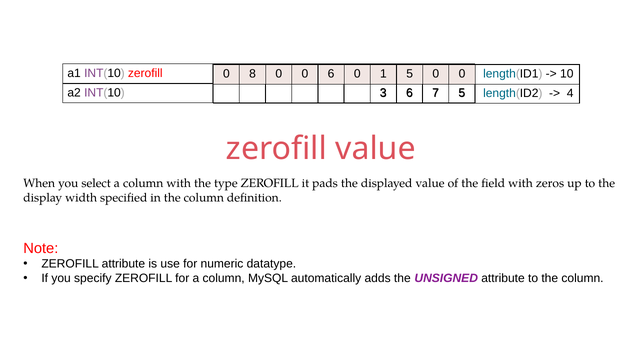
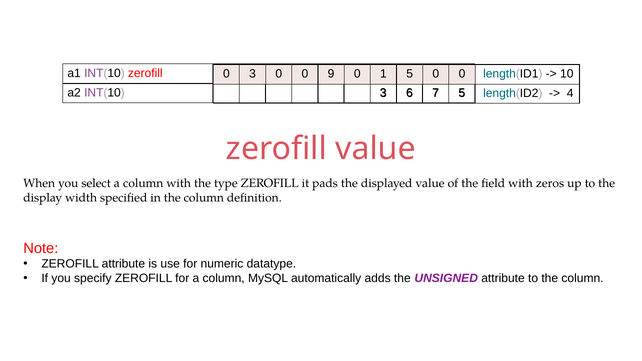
0 8: 8 -> 3 (253, 74)
0 6: 6 -> 9 (331, 74)
